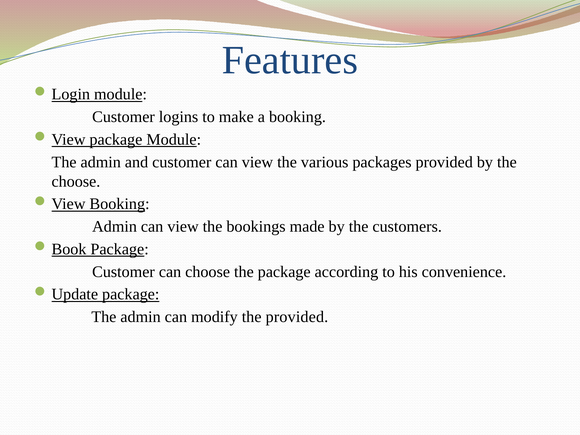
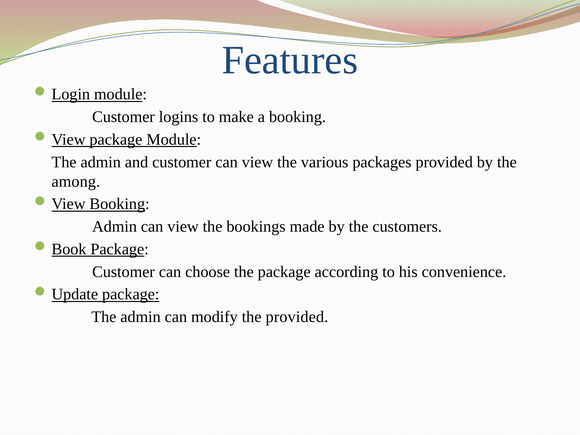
choose: choose -> among (76, 181)
